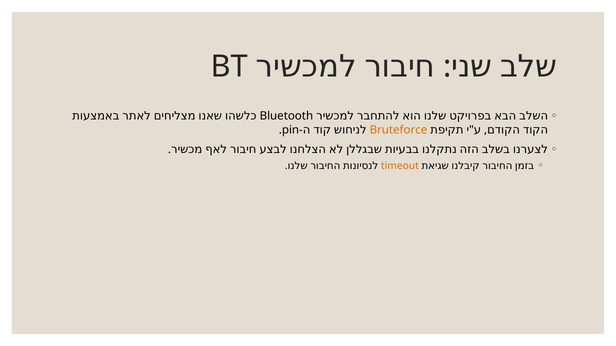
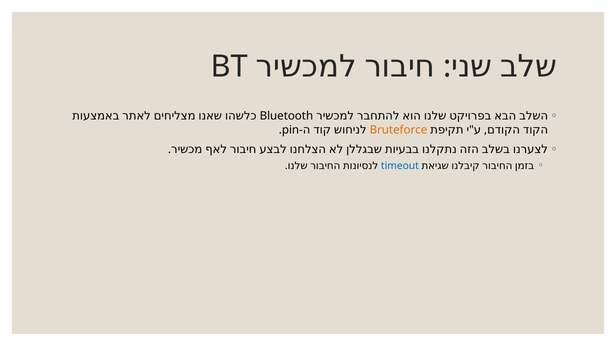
timeout colour: orange -> blue (400, 166)
